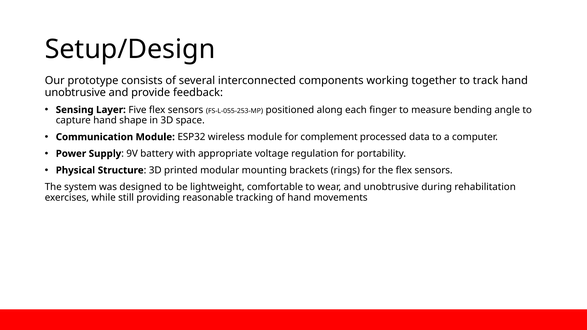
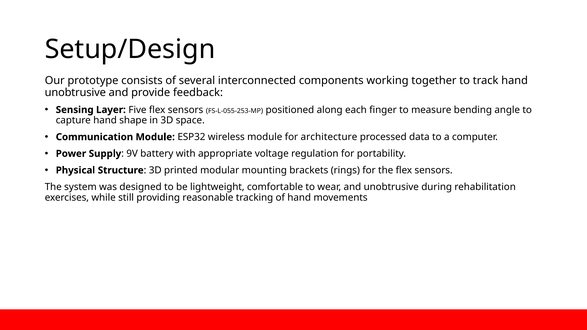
complement: complement -> architecture (329, 137)
